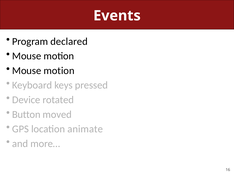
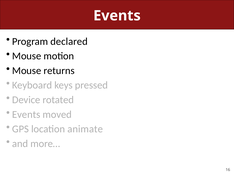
motion: motion -> returns (59, 70)
Button: Button -> Events (26, 114)
